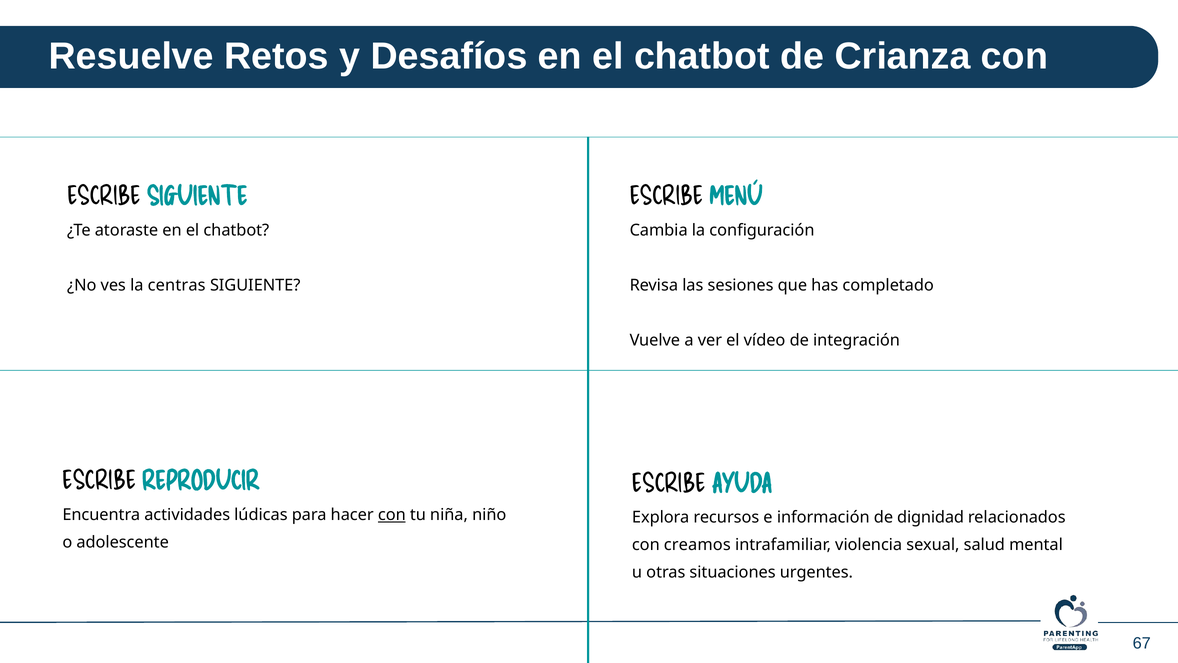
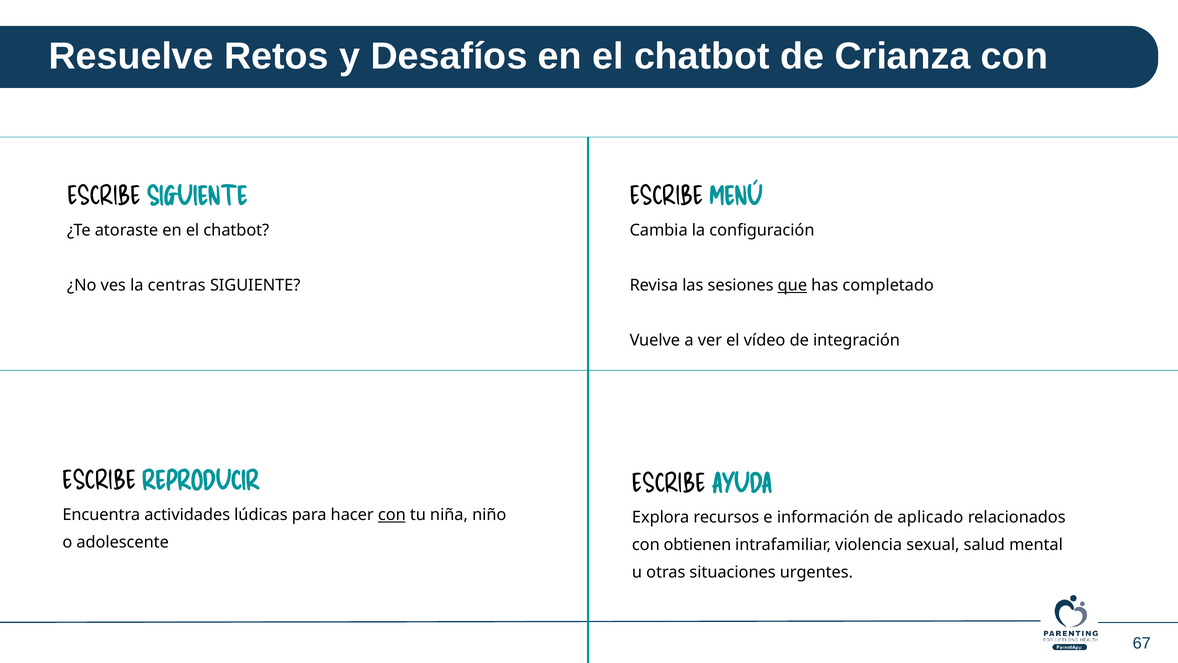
que underline: none -> present (792, 285)
dignidad: dignidad -> aplicado (930, 517)
creamos: creamos -> obtienen (697, 545)
